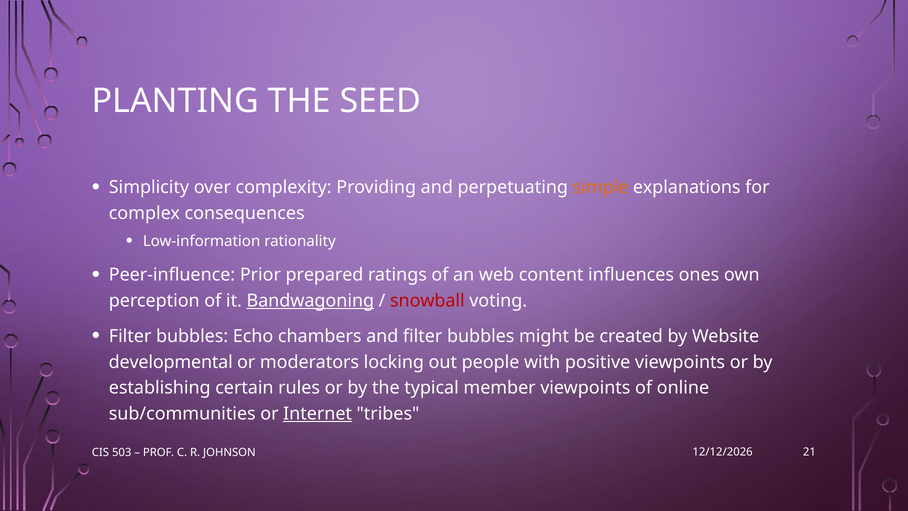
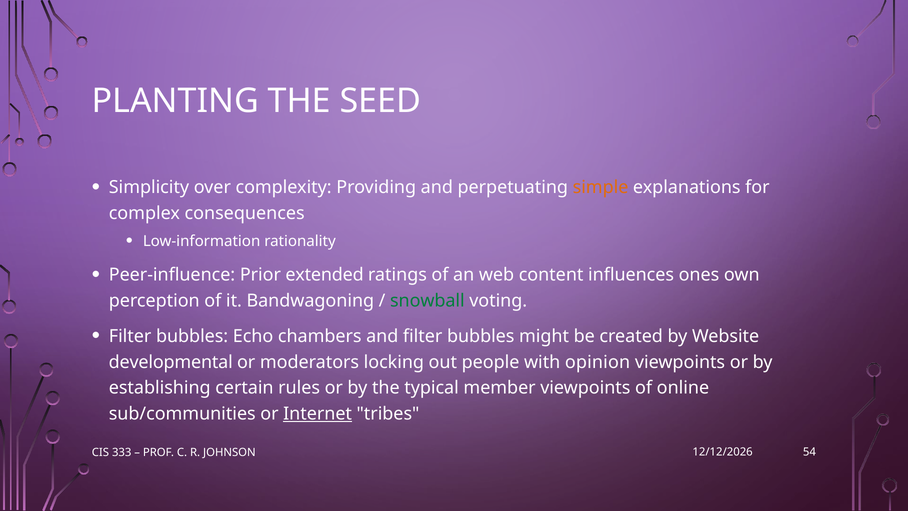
prepared: prepared -> extended (325, 275)
Bandwagoning underline: present -> none (310, 301)
snowball colour: red -> green (427, 301)
positive: positive -> opinion (598, 362)
503: 503 -> 333 (122, 452)
21: 21 -> 54 (809, 452)
